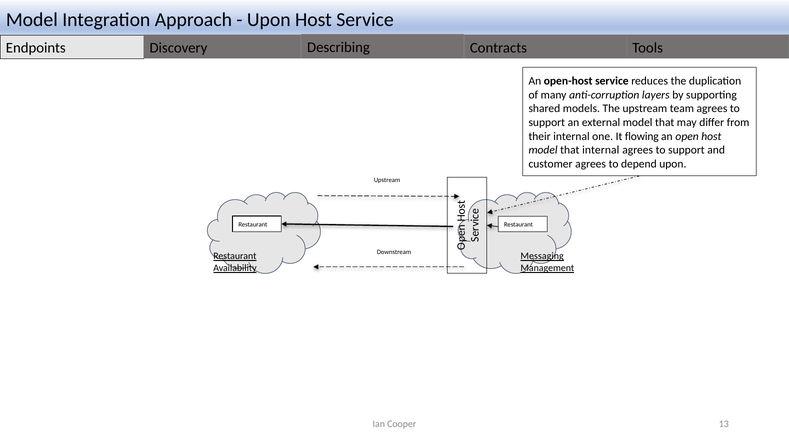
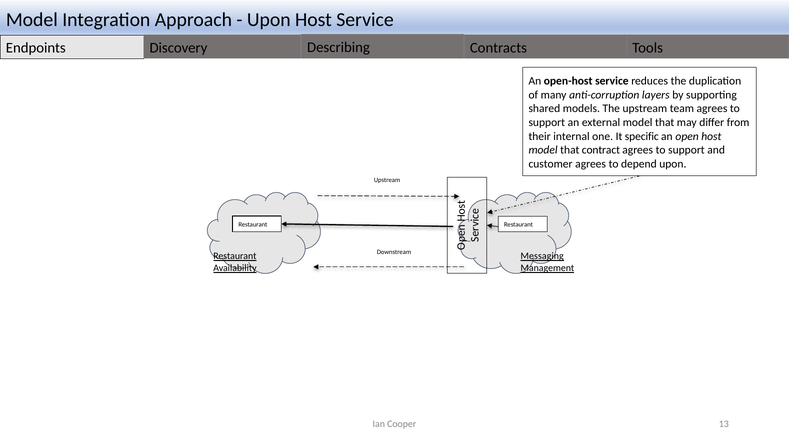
flowing: flowing -> specific (642, 136)
that internal: internal -> contract (601, 150)
